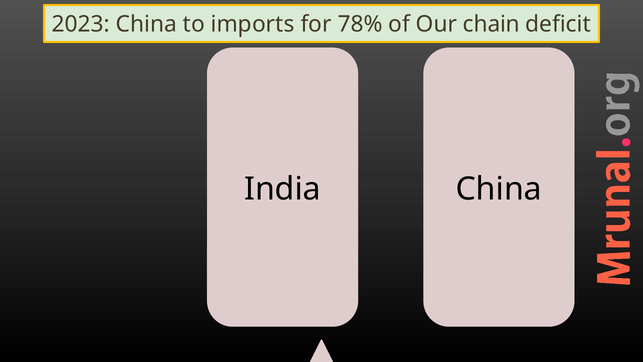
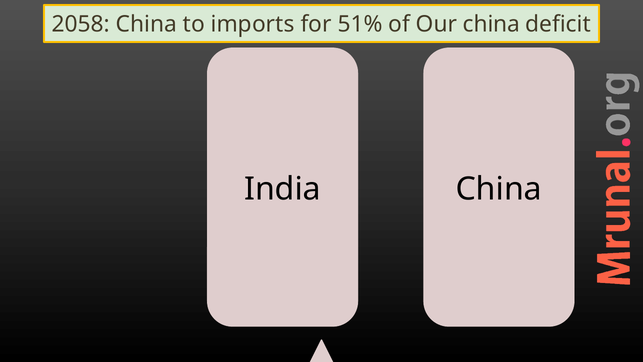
2023: 2023 -> 2058 (81, 24)
78%: 78% -> 51% (360, 24)
Our chain: chain -> china (491, 24)
